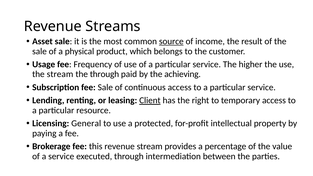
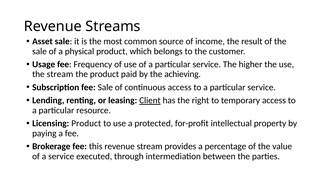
source underline: present -> none (171, 41)
the through: through -> product (104, 74)
Licensing General: General -> Product (86, 123)
